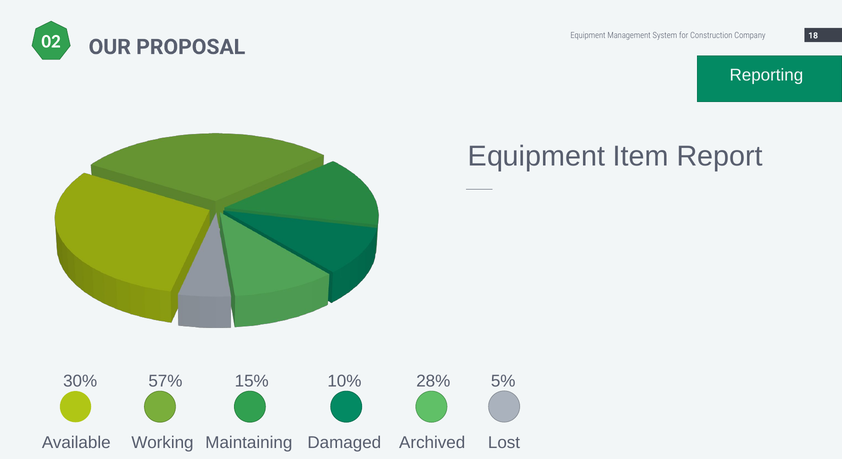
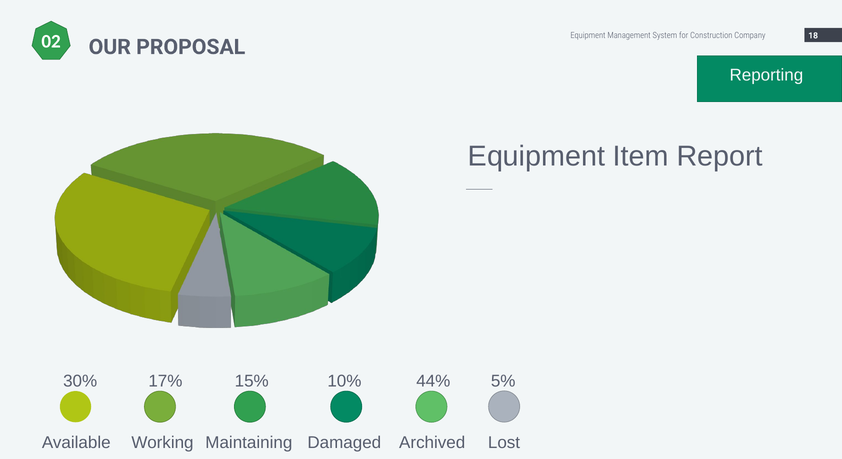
57%: 57% -> 17% (165, 382)
28%: 28% -> 44% (433, 382)
